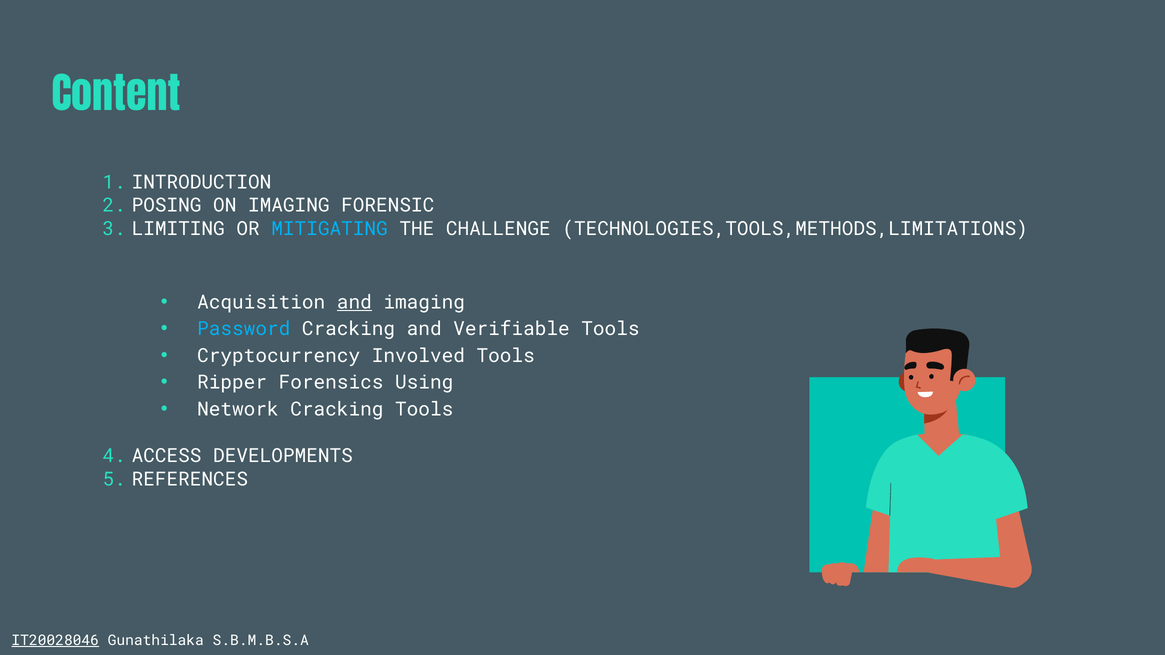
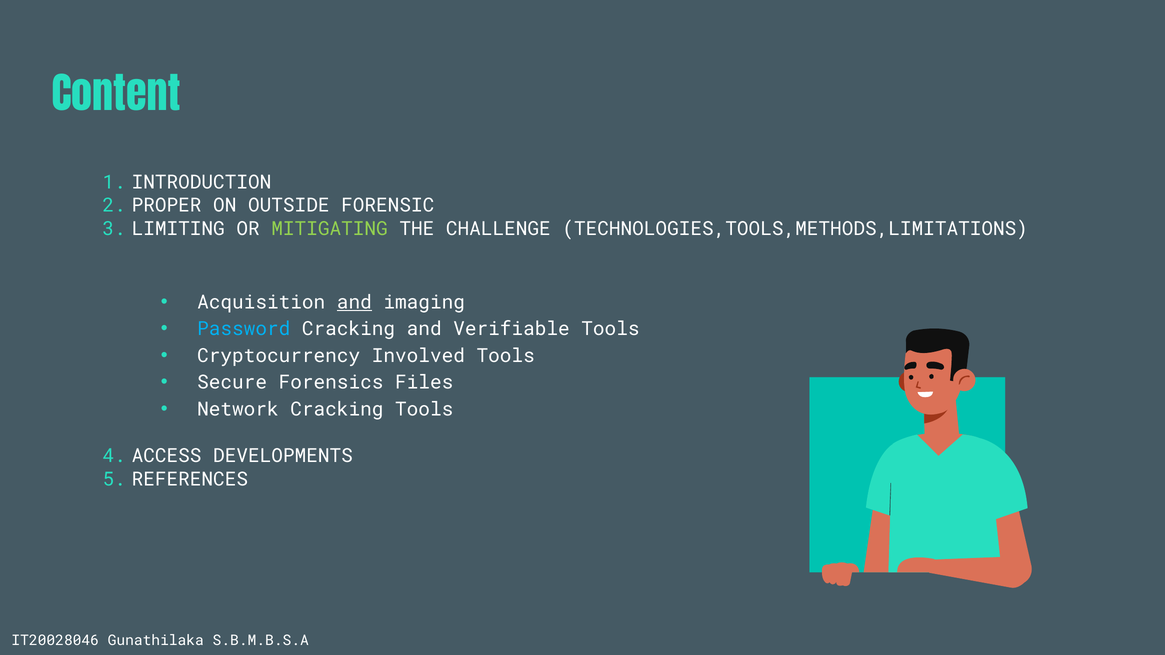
POSING: POSING -> PROPER (167, 206)
ON IMAGING: IMAGING -> OUTSIDE (289, 206)
MITIGATING colour: light blue -> light green (330, 229)
Ripper: Ripper -> Secure (232, 383)
Using: Using -> Files (424, 383)
IT20028046 underline: present -> none (55, 641)
